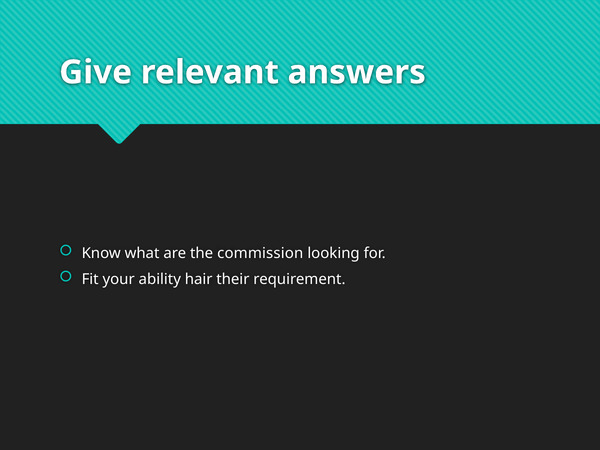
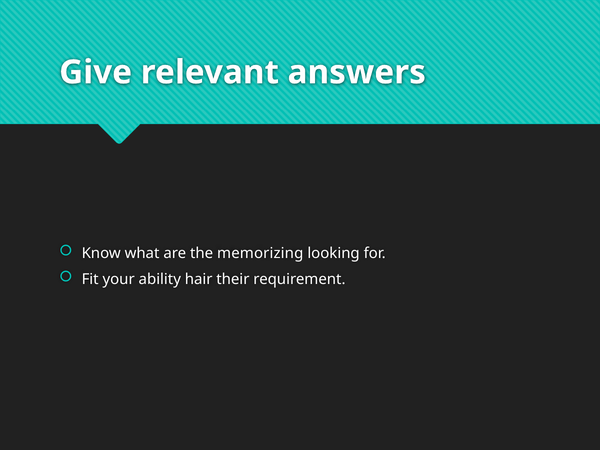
commission: commission -> memorizing (260, 253)
